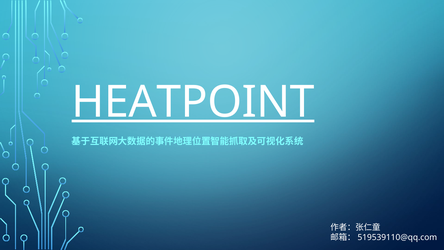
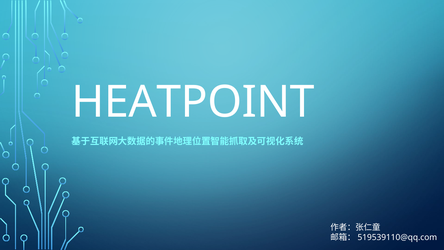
HEATPOINT underline: present -> none (193, 102)
